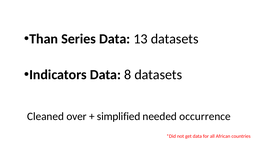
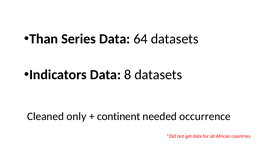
13: 13 -> 64 (141, 39)
over: over -> only (76, 117)
simplified: simplified -> continent (119, 117)
